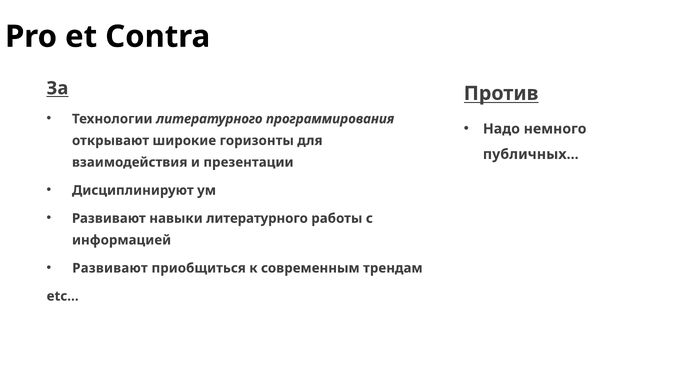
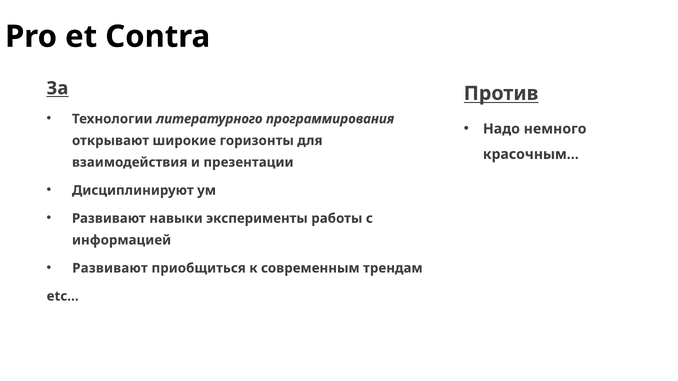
публичных…: публичных… -> красочным… (531, 154)
навыки литературного: литературного -> эксперименты (257, 219)
